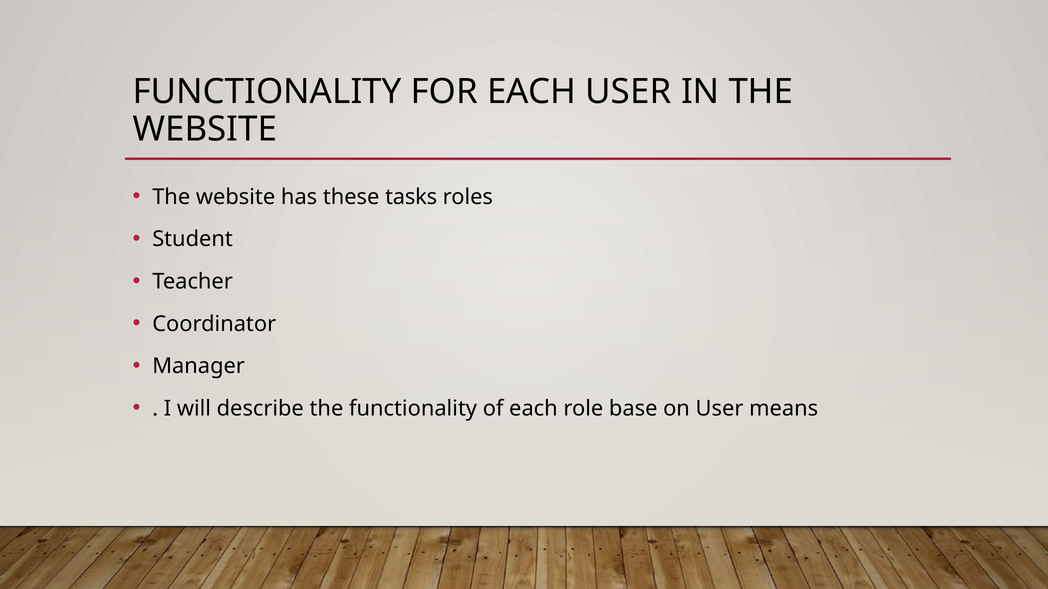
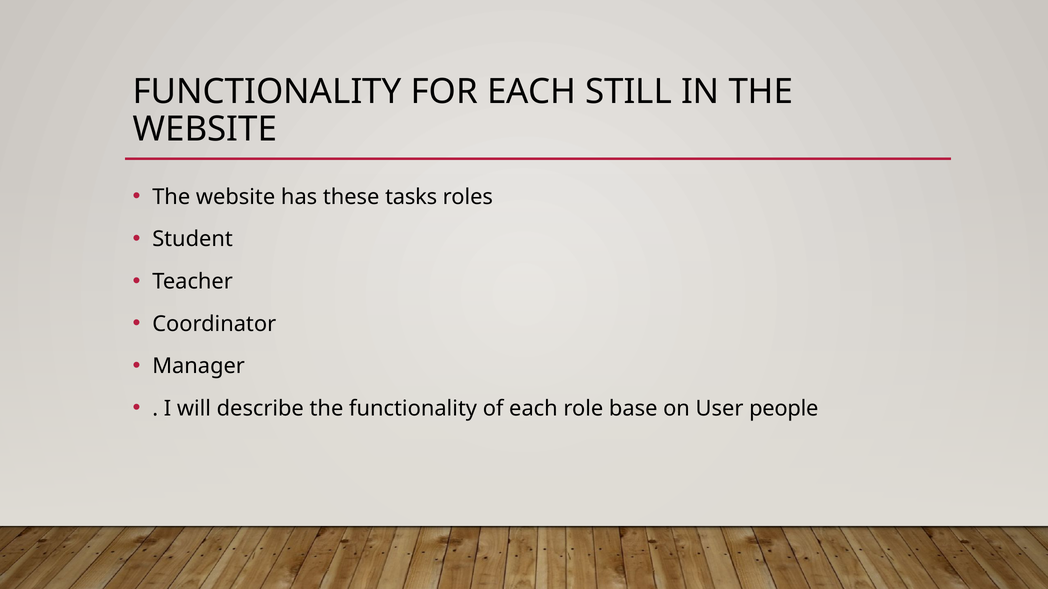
EACH USER: USER -> STILL (629, 92)
means: means -> people (784, 409)
